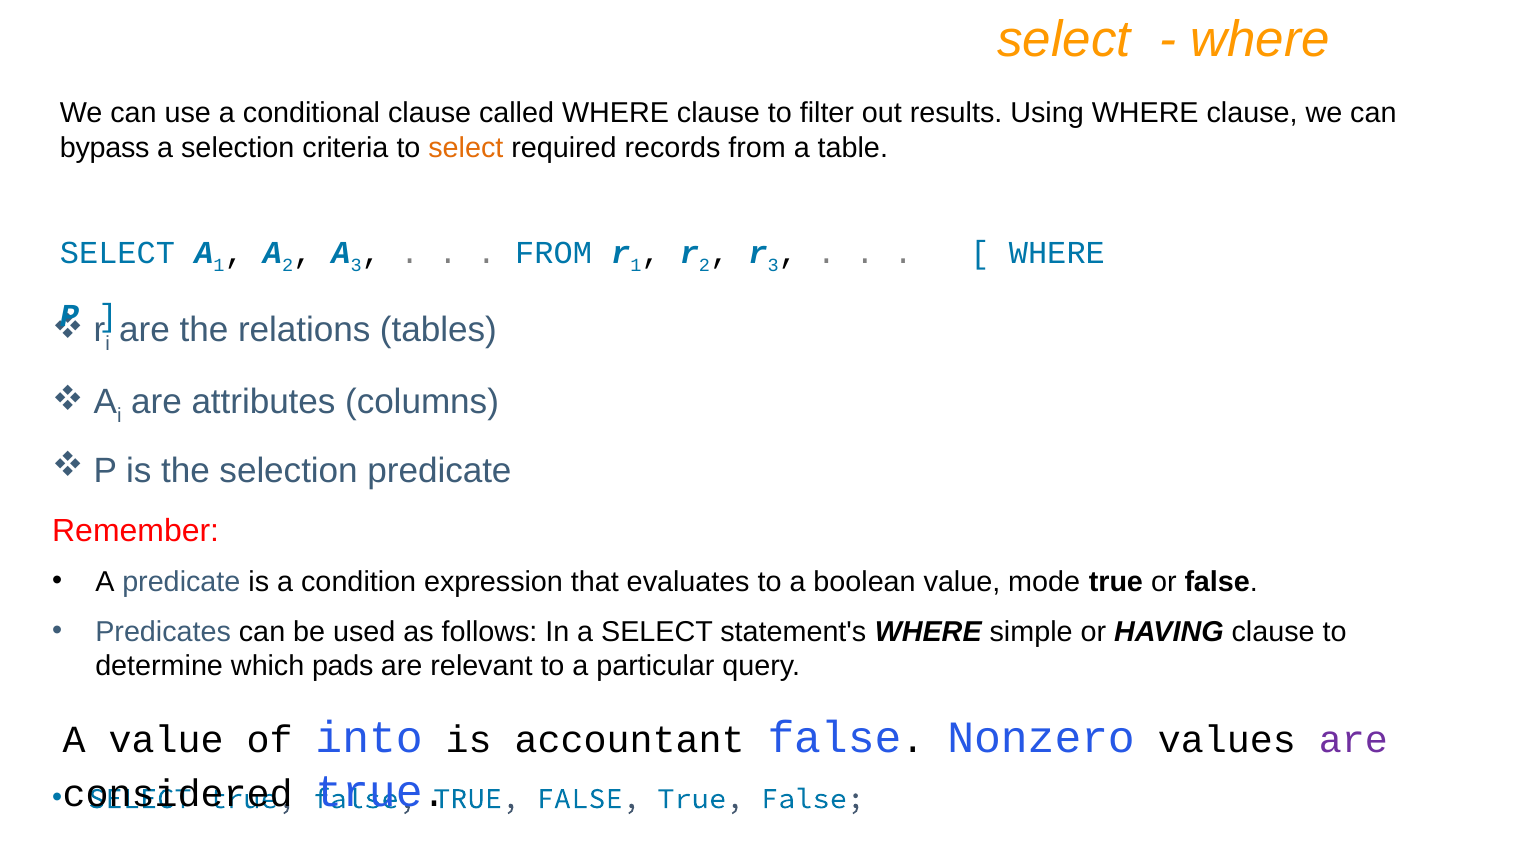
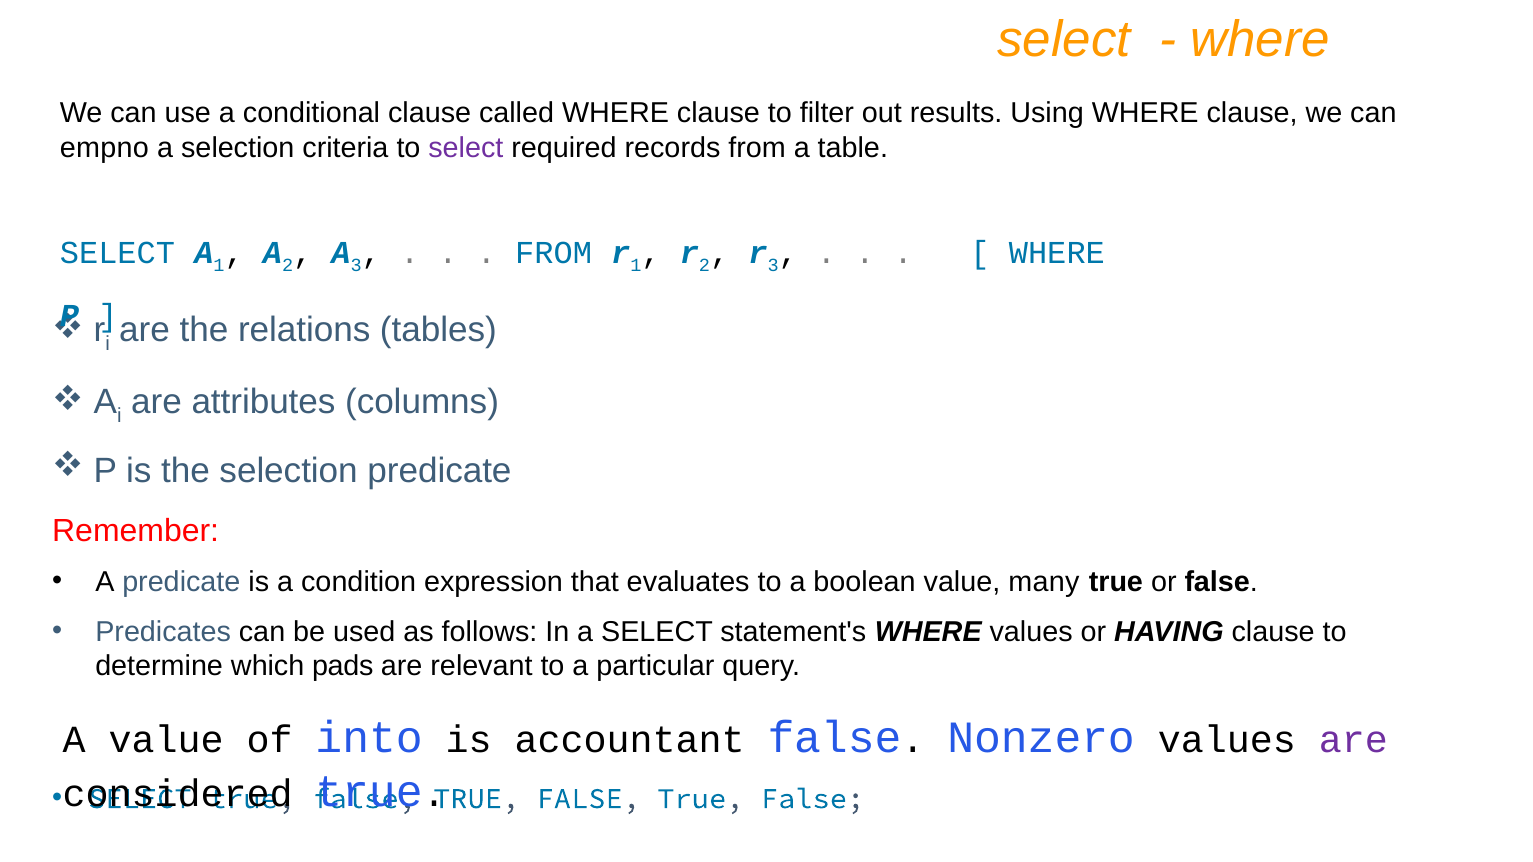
bypass: bypass -> empno (104, 148)
select colour: orange -> purple (466, 148)
mode: mode -> many (1044, 582)
WHERE simple: simple -> values (1031, 632)
